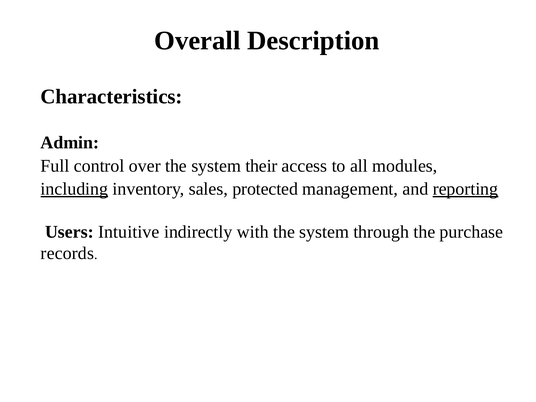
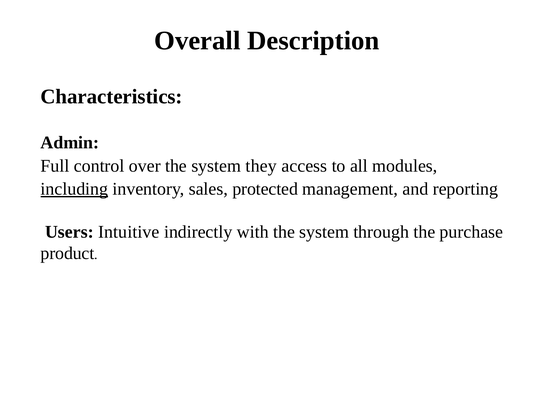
their: their -> they (261, 166)
reporting underline: present -> none (465, 189)
records: records -> product (67, 253)
